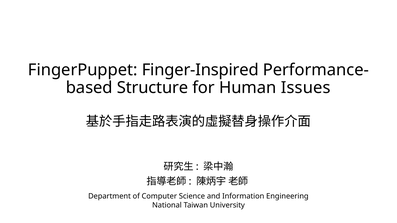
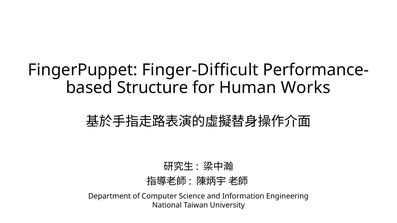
Finger-Inspired: Finger-Inspired -> Finger-Difficult (200, 70)
Issues: Issues -> Works (306, 88)
